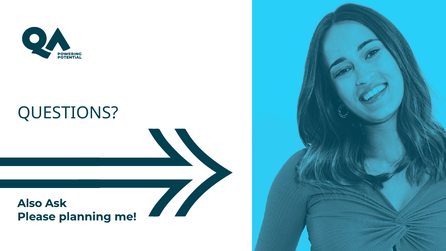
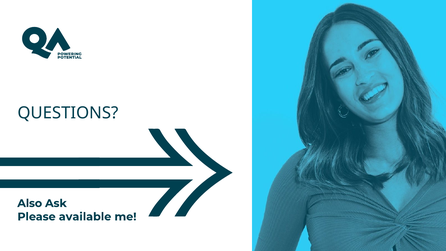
planning: planning -> available (85, 217)
